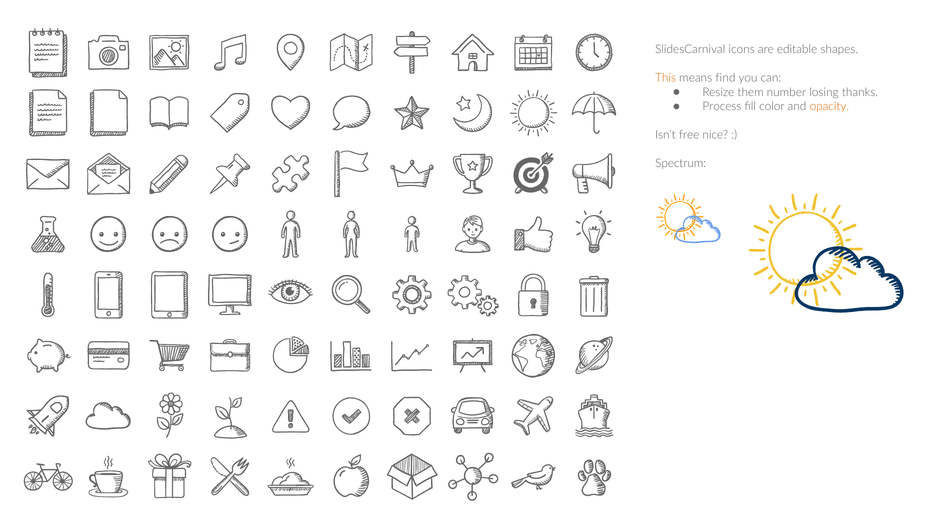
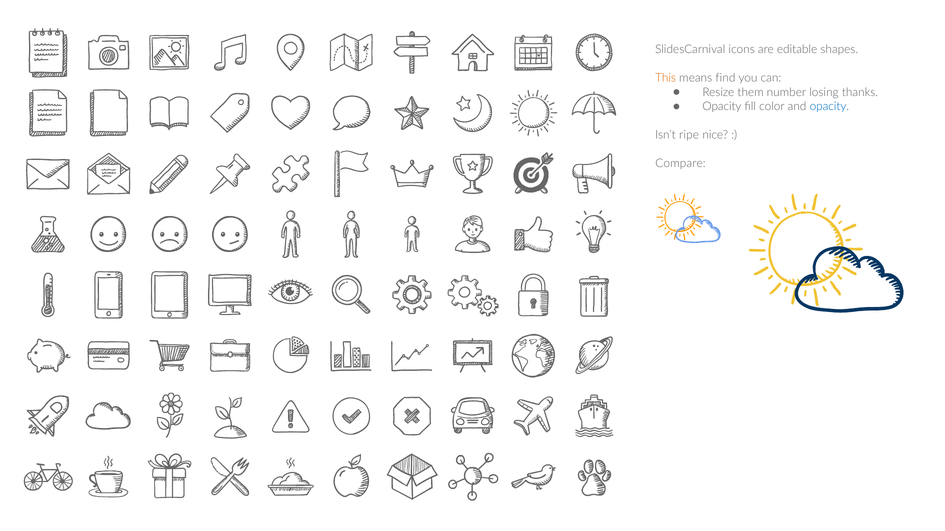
Process: Process -> Opacity (722, 106)
opacity colour: orange -> blue (829, 106)
free: free -> ripe (689, 135)
Spectrum: Spectrum -> Compare (680, 163)
